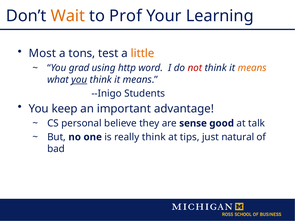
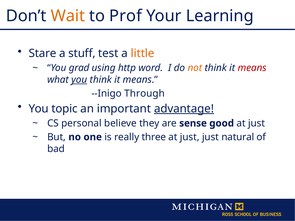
Most: Most -> Stare (43, 53)
tons: tons -> stuff (82, 53)
not colour: red -> orange (195, 68)
means colour: orange -> red (252, 68)
Students: Students -> Through (145, 94)
keep: keep -> topic (65, 109)
advantage underline: none -> present (184, 109)
good at talk: talk -> just (257, 123)
really think: think -> three (154, 137)
tips: tips -> just (190, 137)
